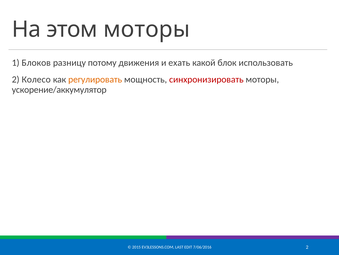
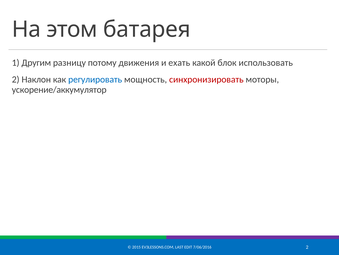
этом моторы: моторы -> батарея (147, 29)
Блоков: Блоков -> Другим (36, 63)
Колесо: Колесо -> Наклон (36, 79)
регулировать colour: orange -> blue (95, 79)
